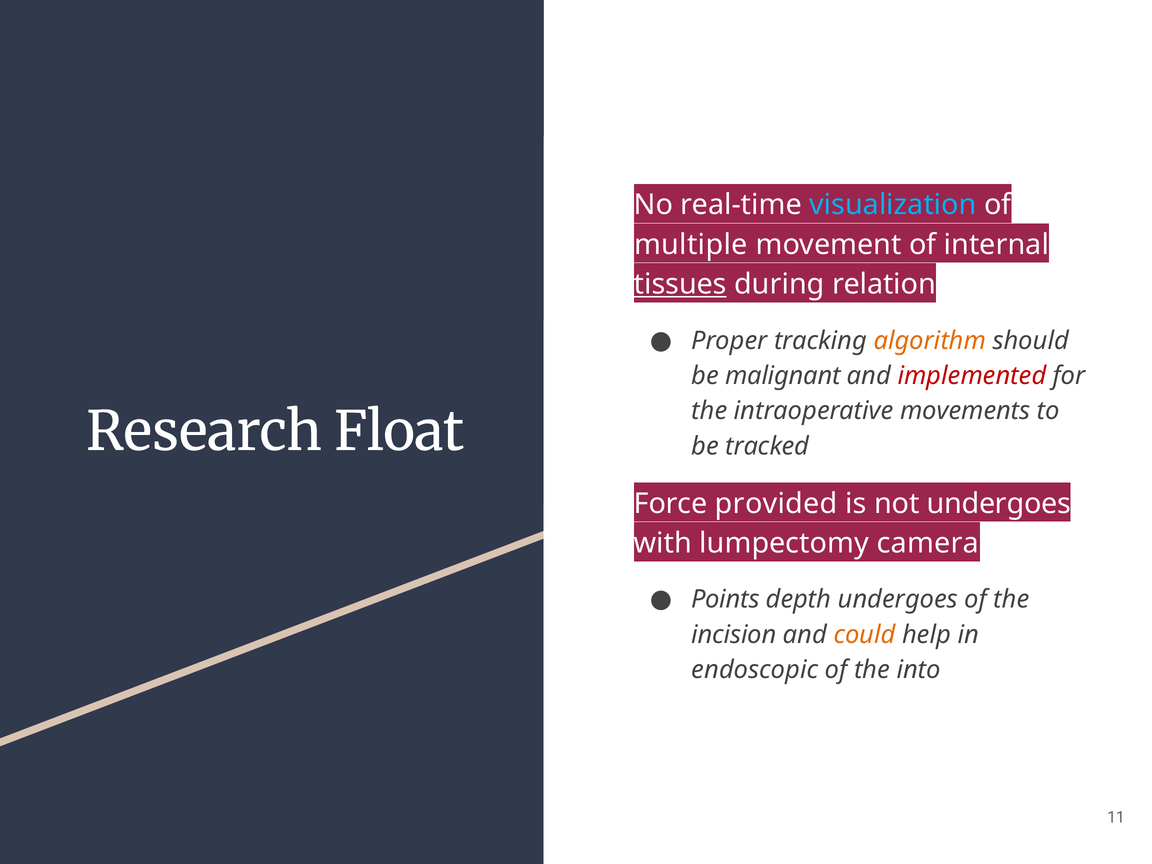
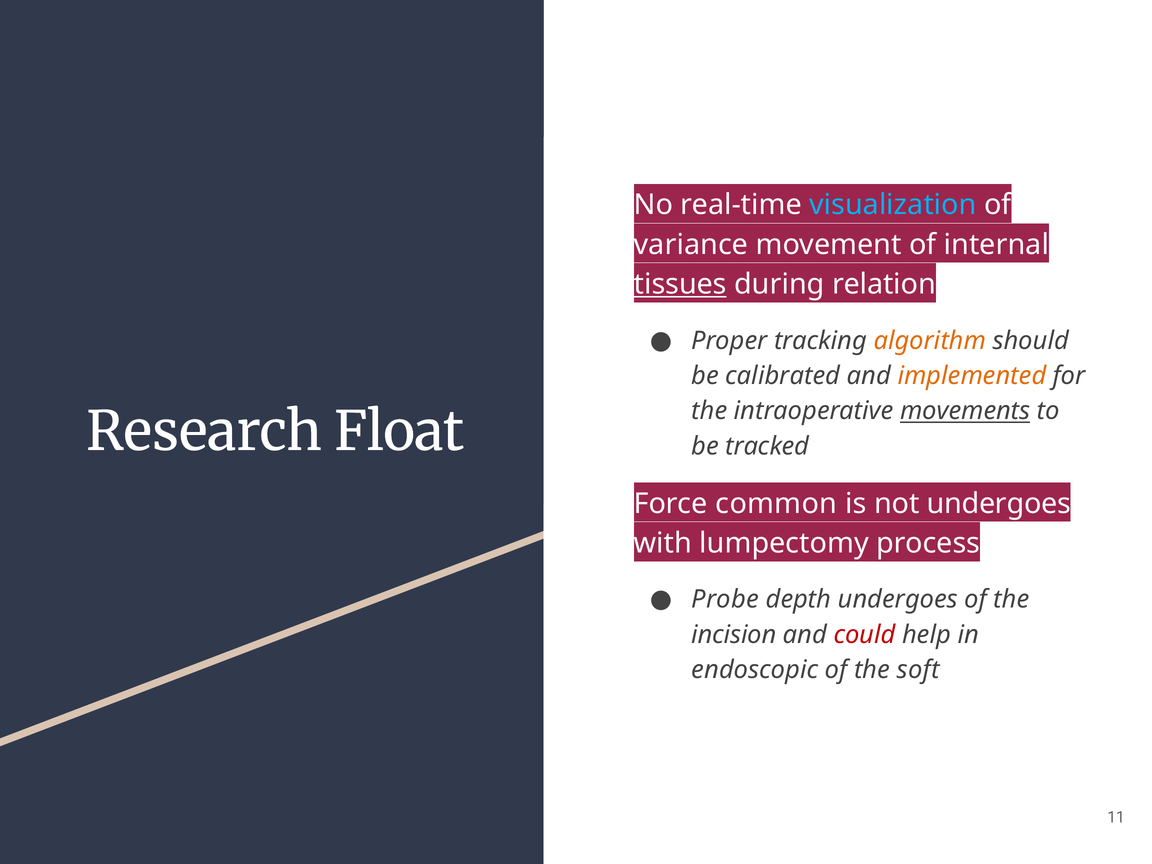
multiple: multiple -> variance (691, 245)
malignant: malignant -> calibrated (783, 376)
implemented colour: red -> orange (972, 376)
movements underline: none -> present (965, 411)
provided: provided -> common (776, 503)
camera: camera -> process (928, 543)
Points: Points -> Probe (725, 599)
could colour: orange -> red (865, 635)
into: into -> soft (918, 670)
